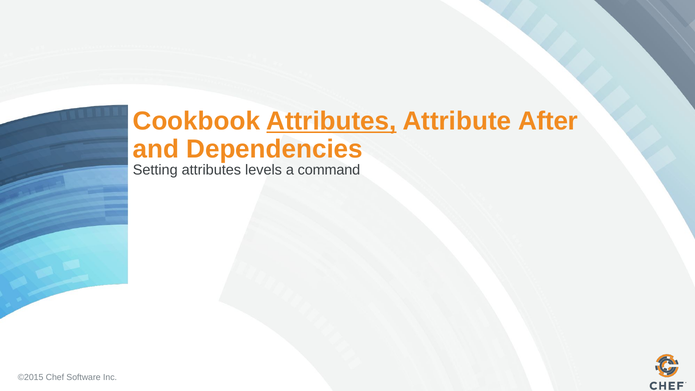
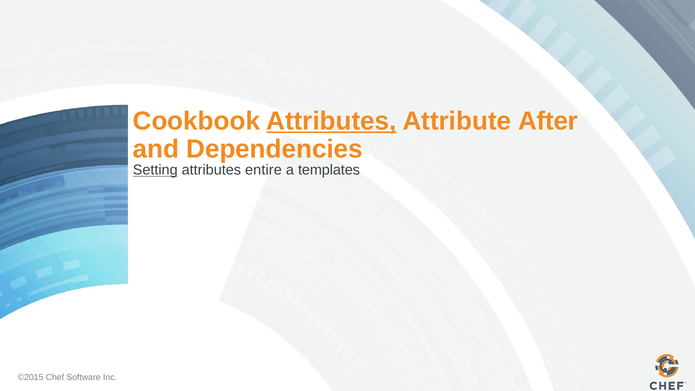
Setting underline: none -> present (155, 170)
levels: levels -> entire (263, 170)
command: command -> templates (329, 170)
